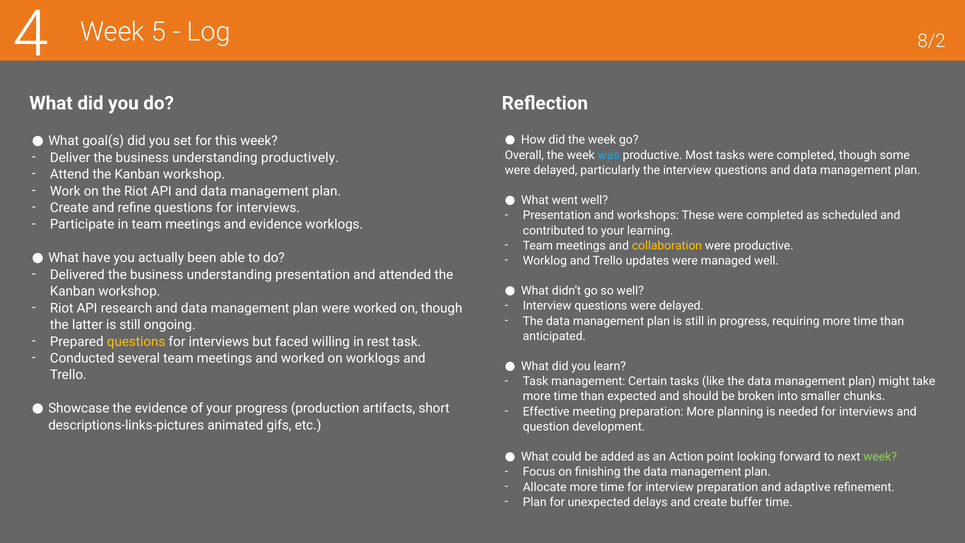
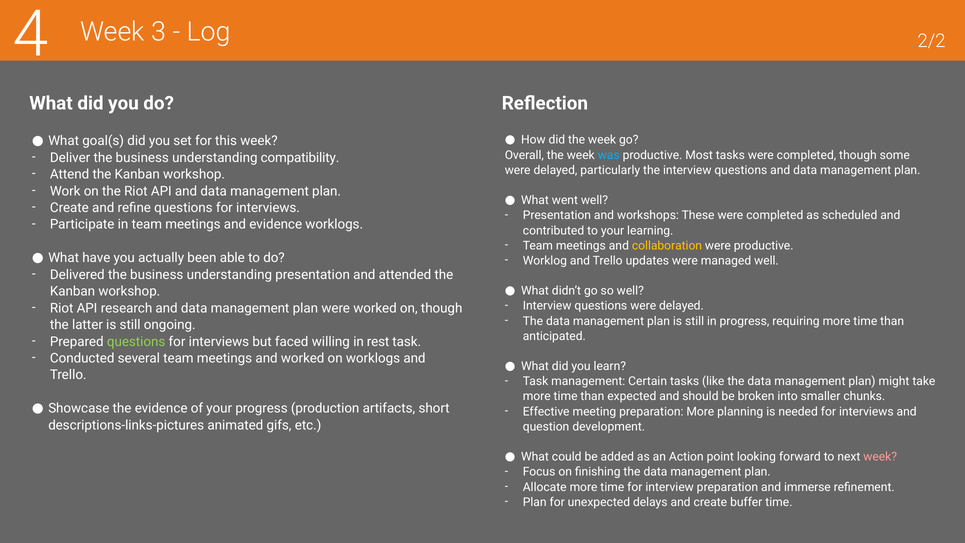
5: 5 -> 3 (159, 32)
8/2: 8/2 -> 2/2 (932, 41)
productively: productively -> compatibility (300, 158)
questions colour: yellow -> light green (136, 341)
week colour: light green -> pink (880, 457)
adaptive: adaptive -> immerse (807, 487)
